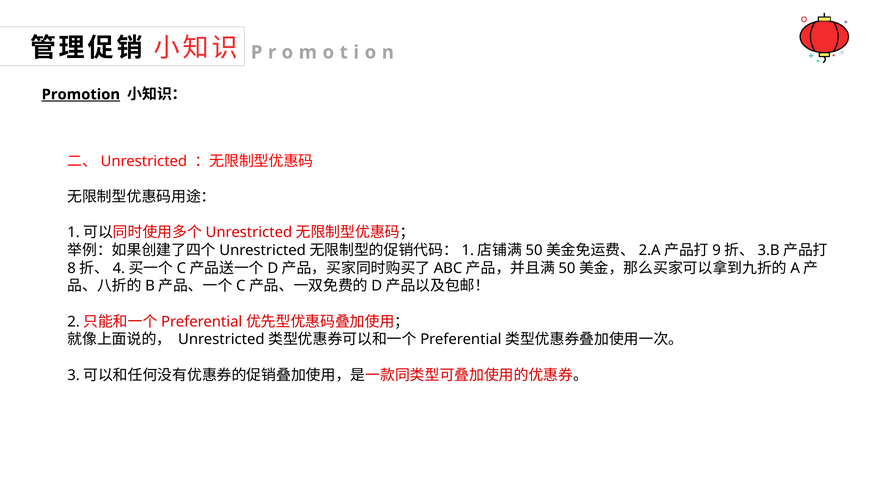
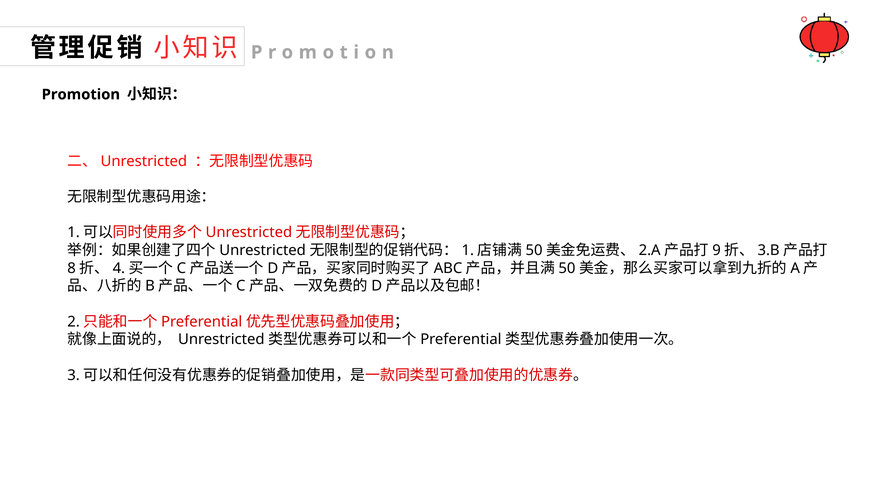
Promotion underline: present -> none (81, 95)
